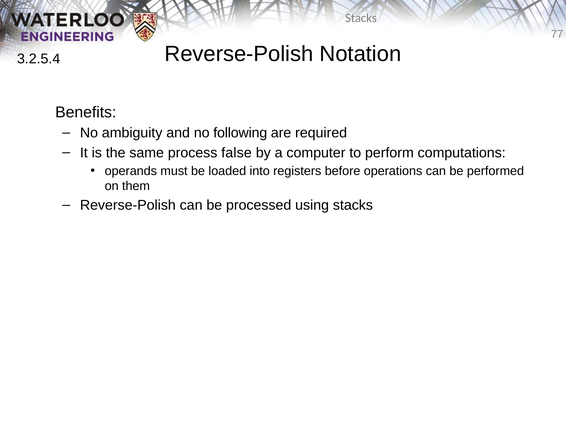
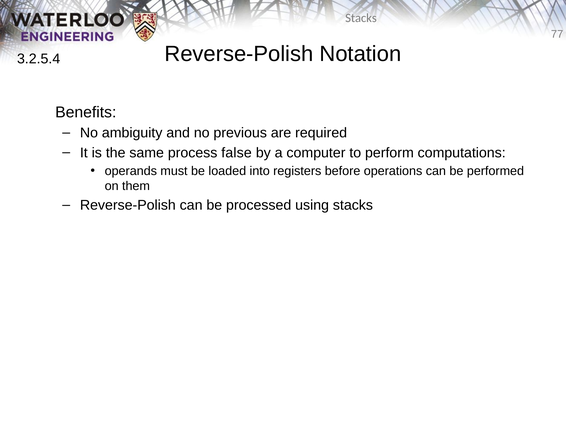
following: following -> previous (240, 133)
